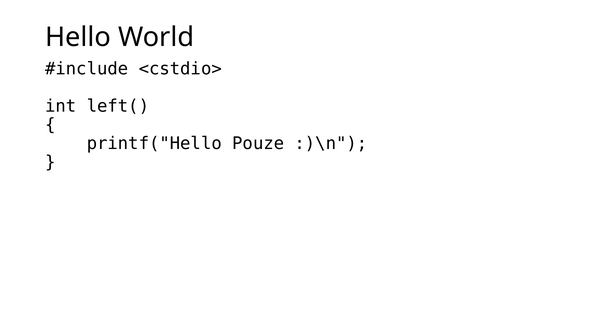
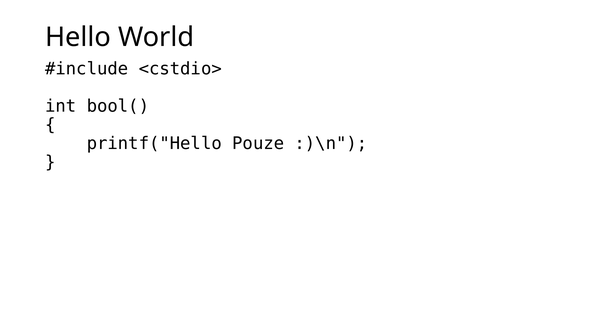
left(: left( -> bool( (118, 106)
